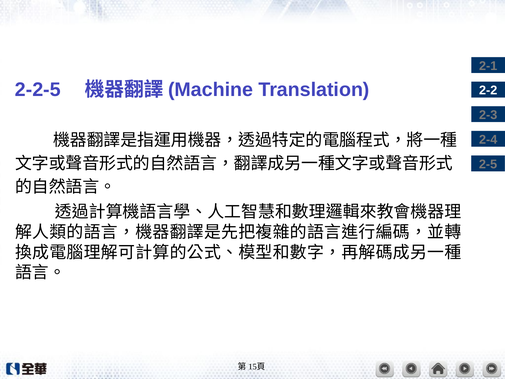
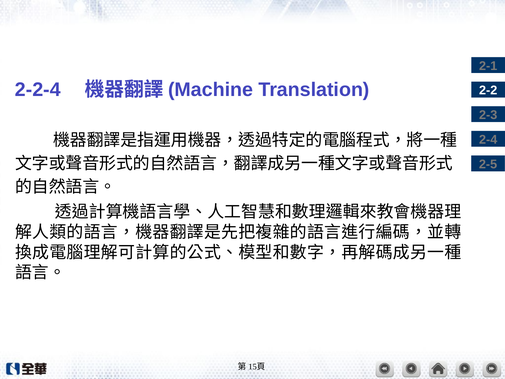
2-2-5: 2-2-5 -> 2-2-4 (38, 90)
